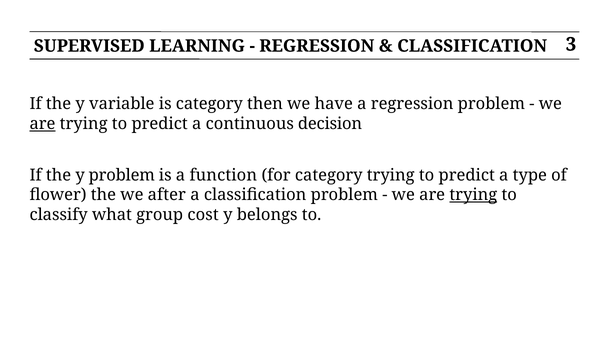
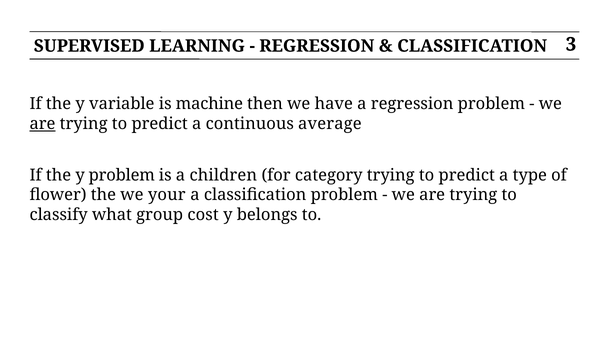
is category: category -> machine (209, 104)
decision: decision -> average (330, 124)
function: function -> children (223, 175)
after: after -> your (167, 195)
trying underline: present -> none (473, 195)
